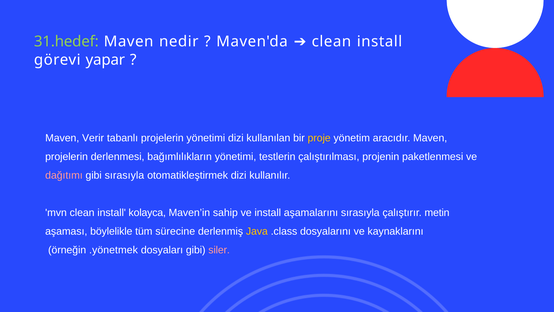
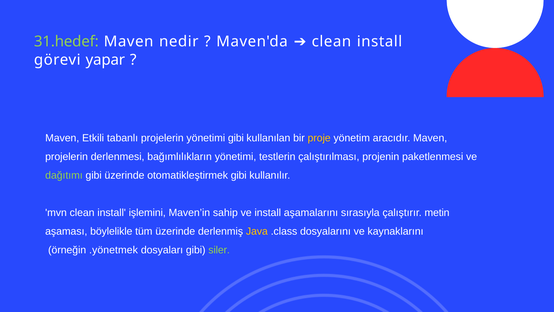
Verir: Verir -> Etkili (93, 138)
yönetimi dizi: dizi -> gibi (236, 138)
dağıtımı colour: pink -> light green (64, 175)
gibi sırasıyla: sırasıyla -> üzerinde (124, 175)
otomatikleştirmek dizi: dizi -> gibi (239, 175)
kolayca: kolayca -> işlemini (147, 213)
tüm sürecine: sürecine -> üzerinde (175, 231)
siler colour: pink -> light green (219, 250)
